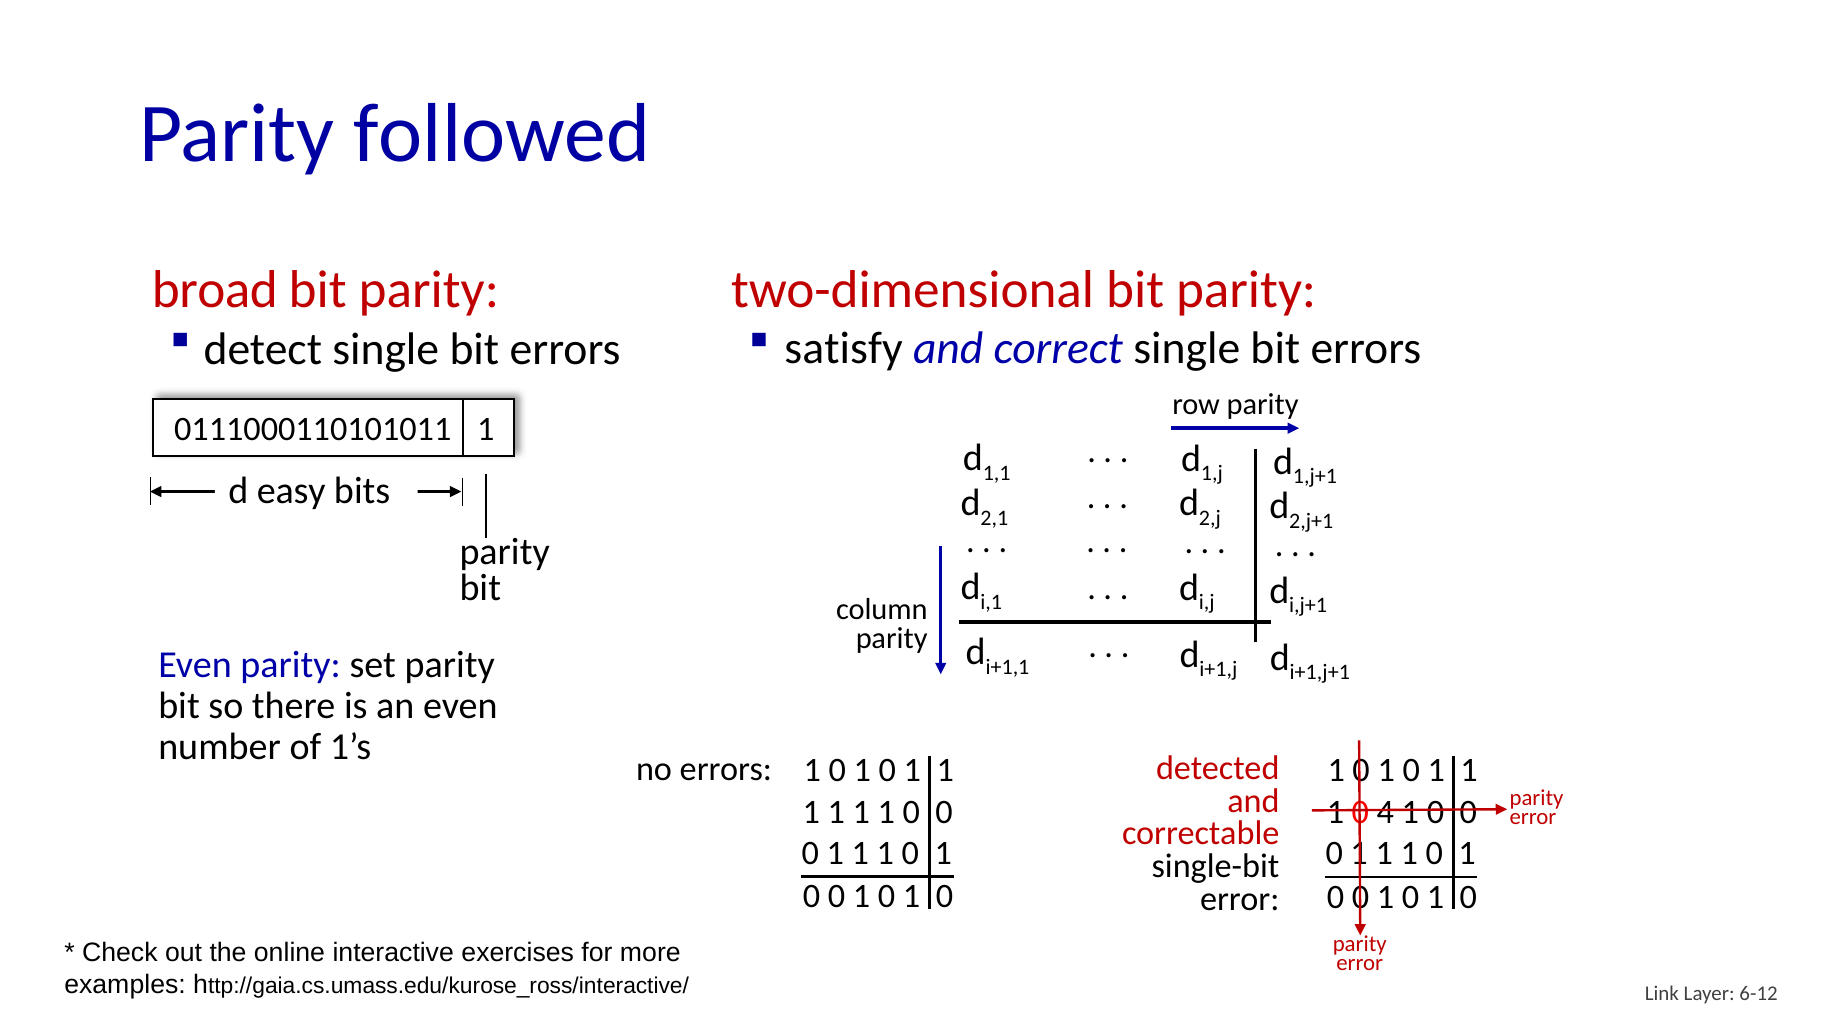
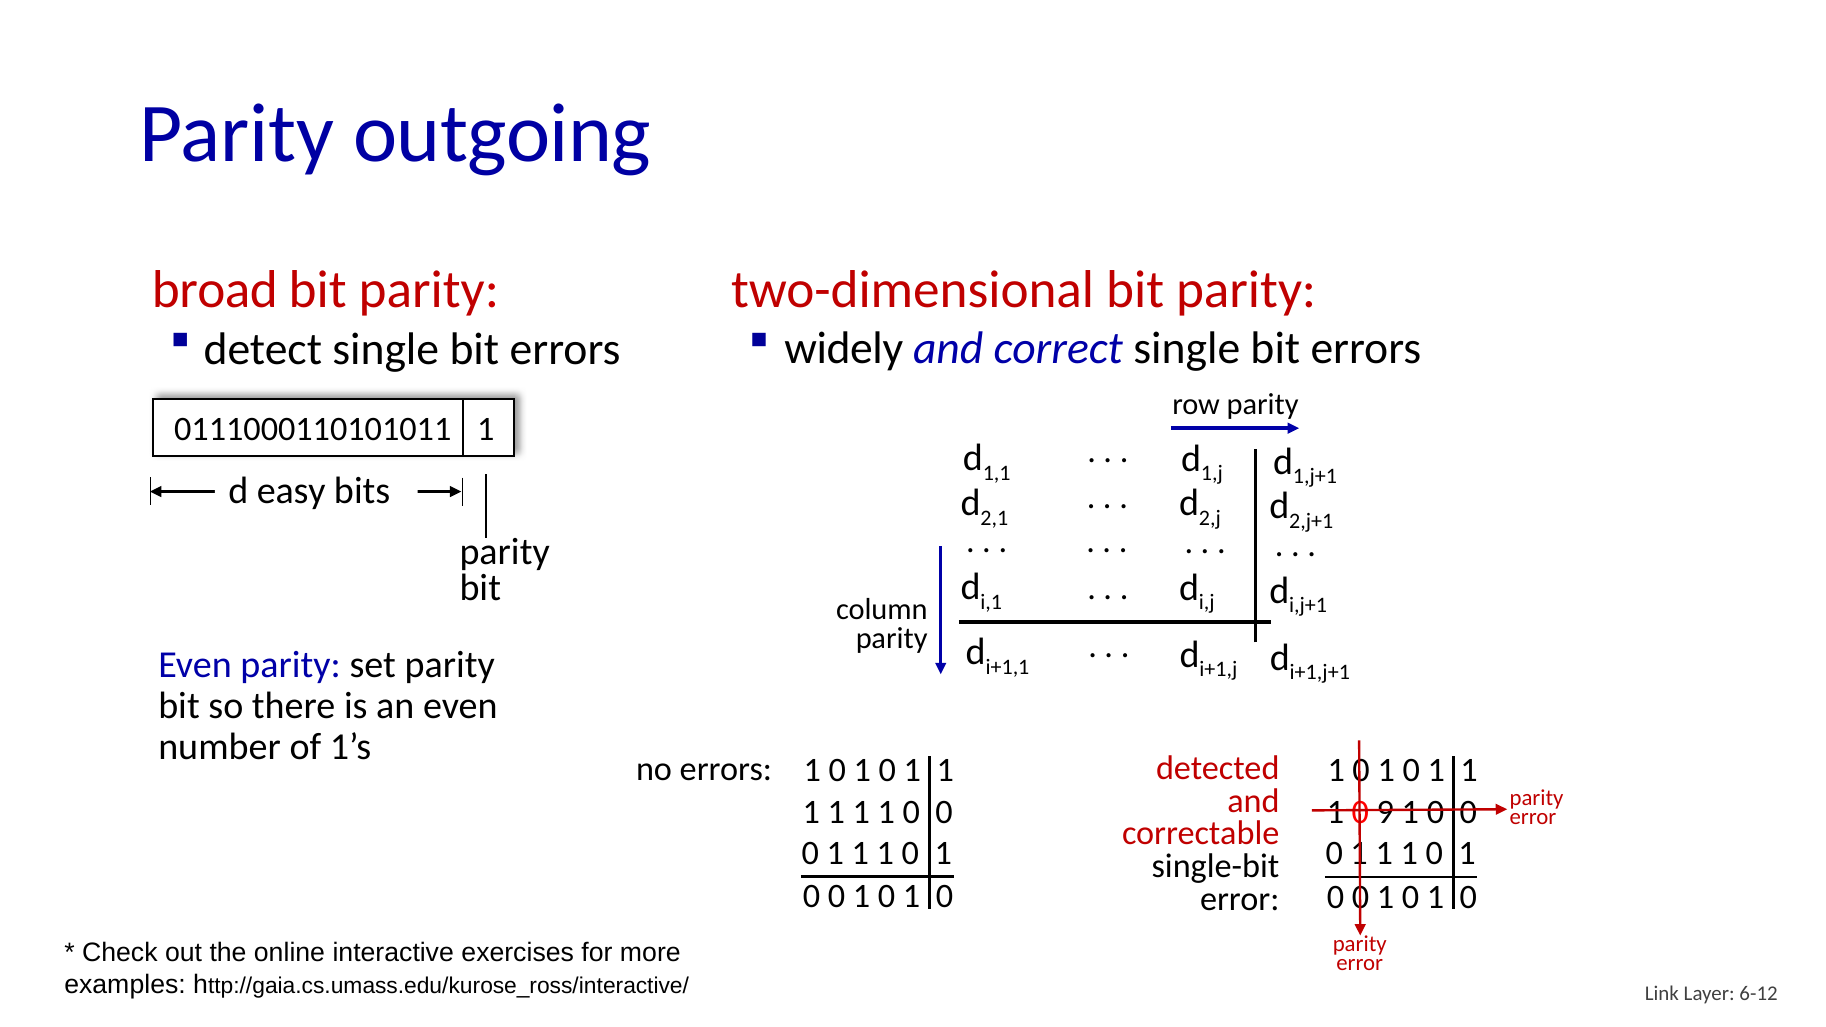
followed: followed -> outgoing (502, 134)
satisfy: satisfy -> widely (844, 348)
4: 4 -> 9 (1385, 812)
